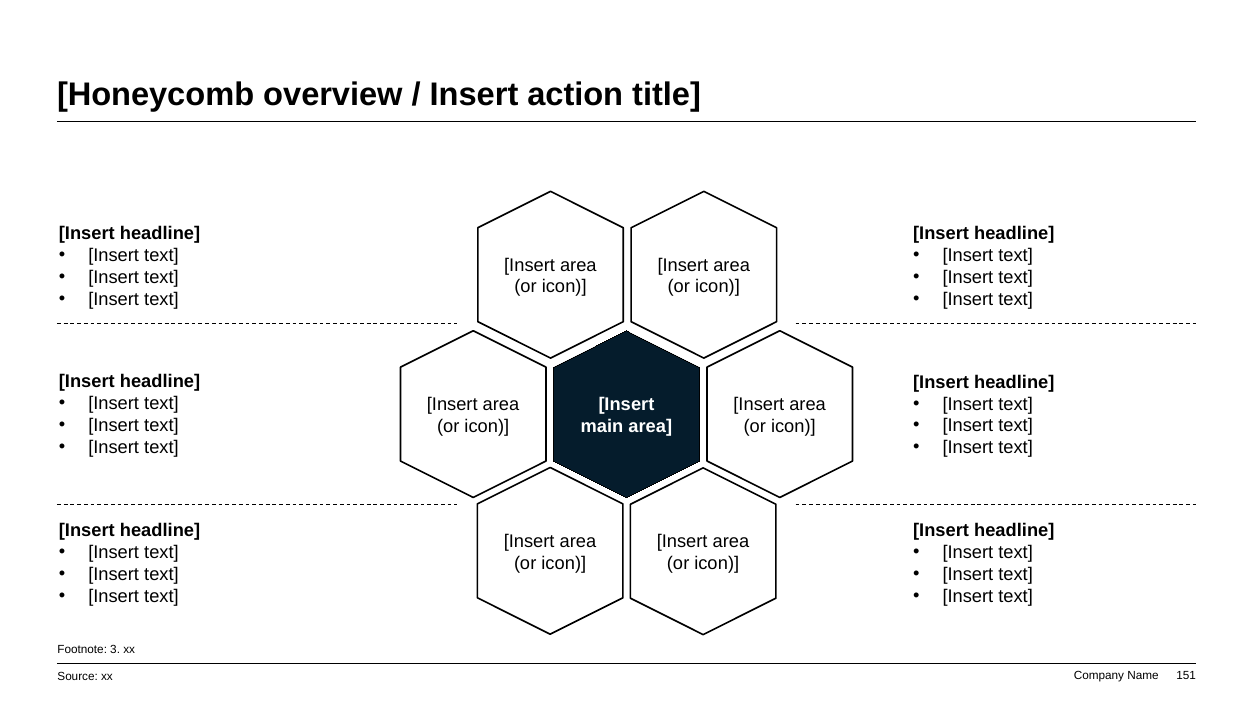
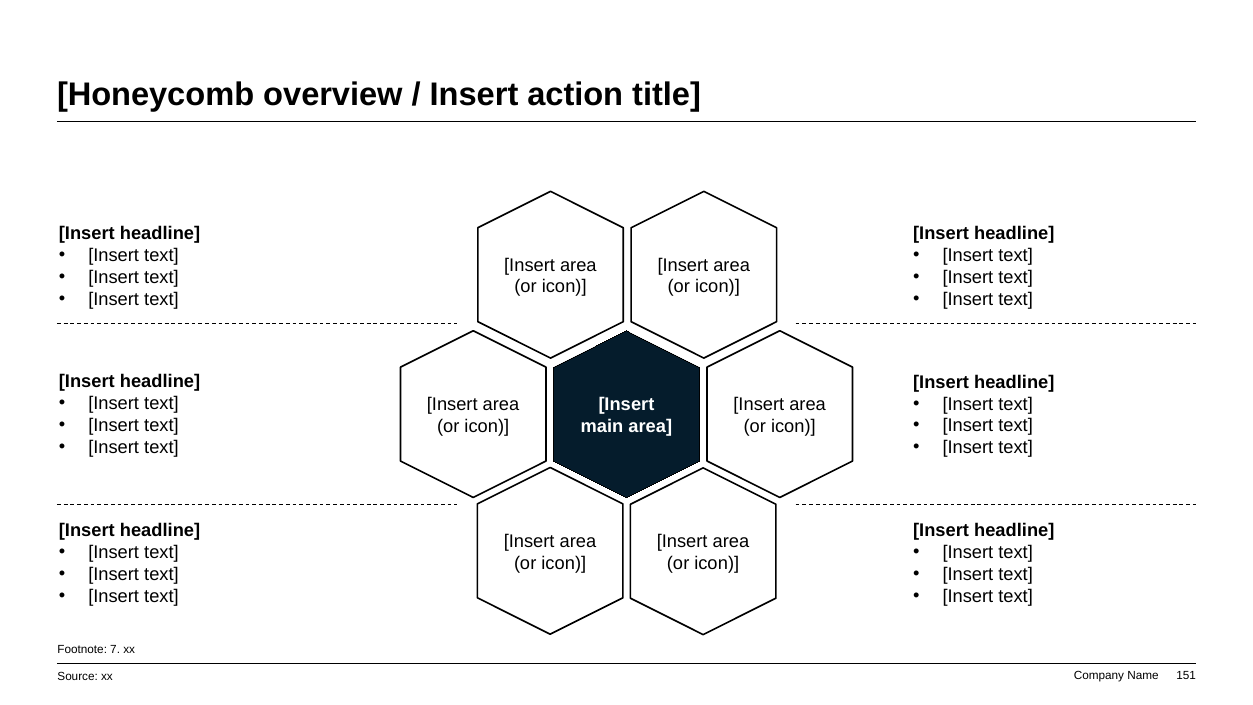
3: 3 -> 7 (115, 649)
